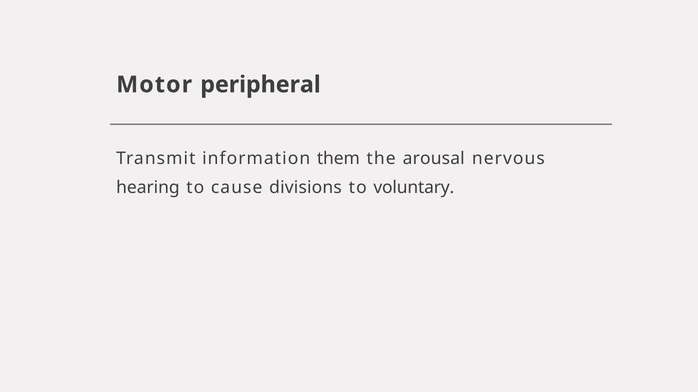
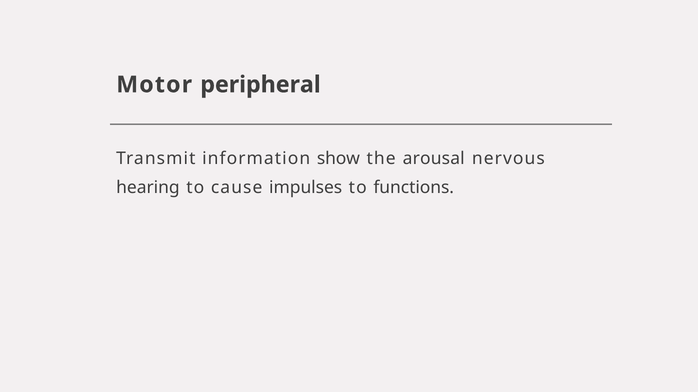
them: them -> show (338, 159)
divisions: divisions -> impulses (306, 188)
voluntary: voluntary -> functions (414, 188)
